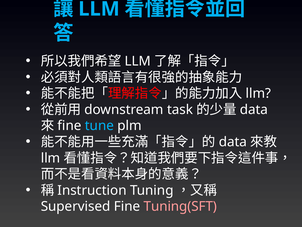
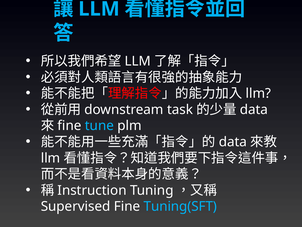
Tuning(SFT colour: pink -> light blue (180, 206)
